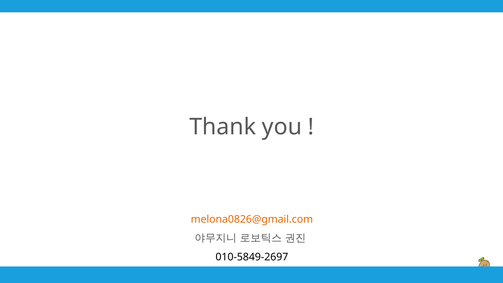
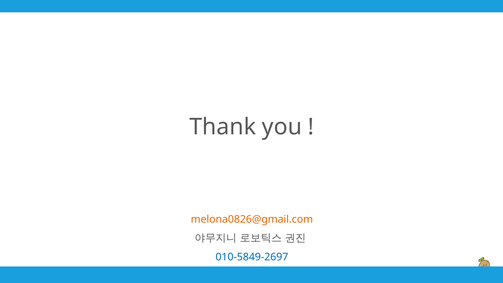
010-5849-2697 colour: black -> blue (252, 257)
